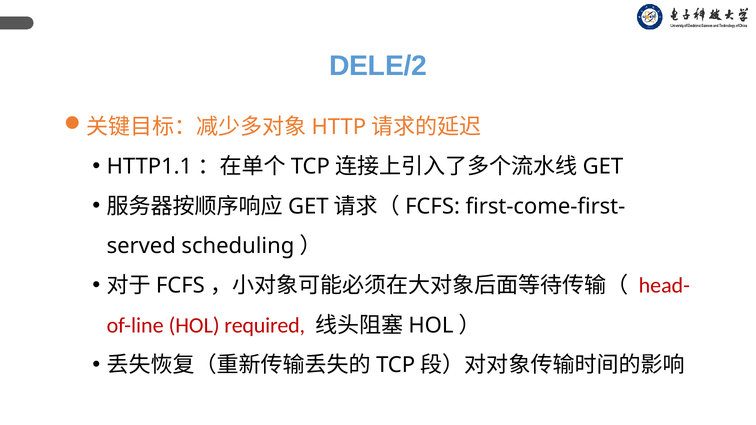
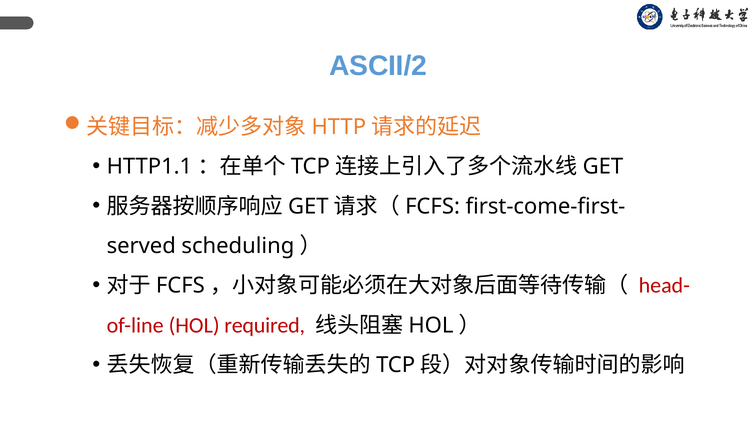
DELE/2: DELE/2 -> ASCII/2 (378, 66)
